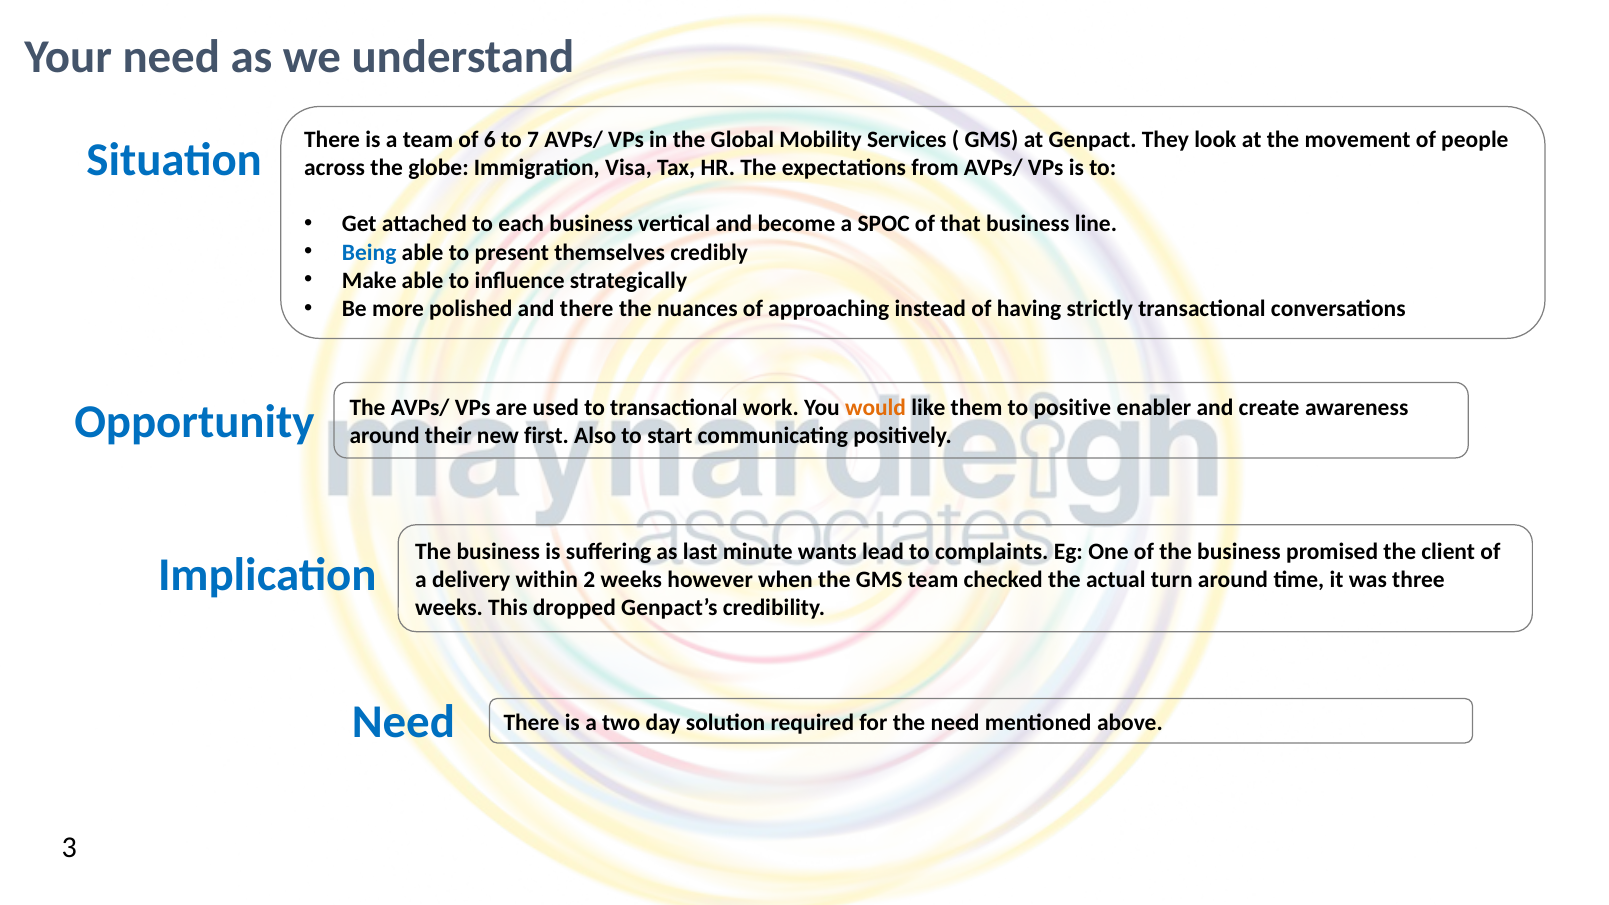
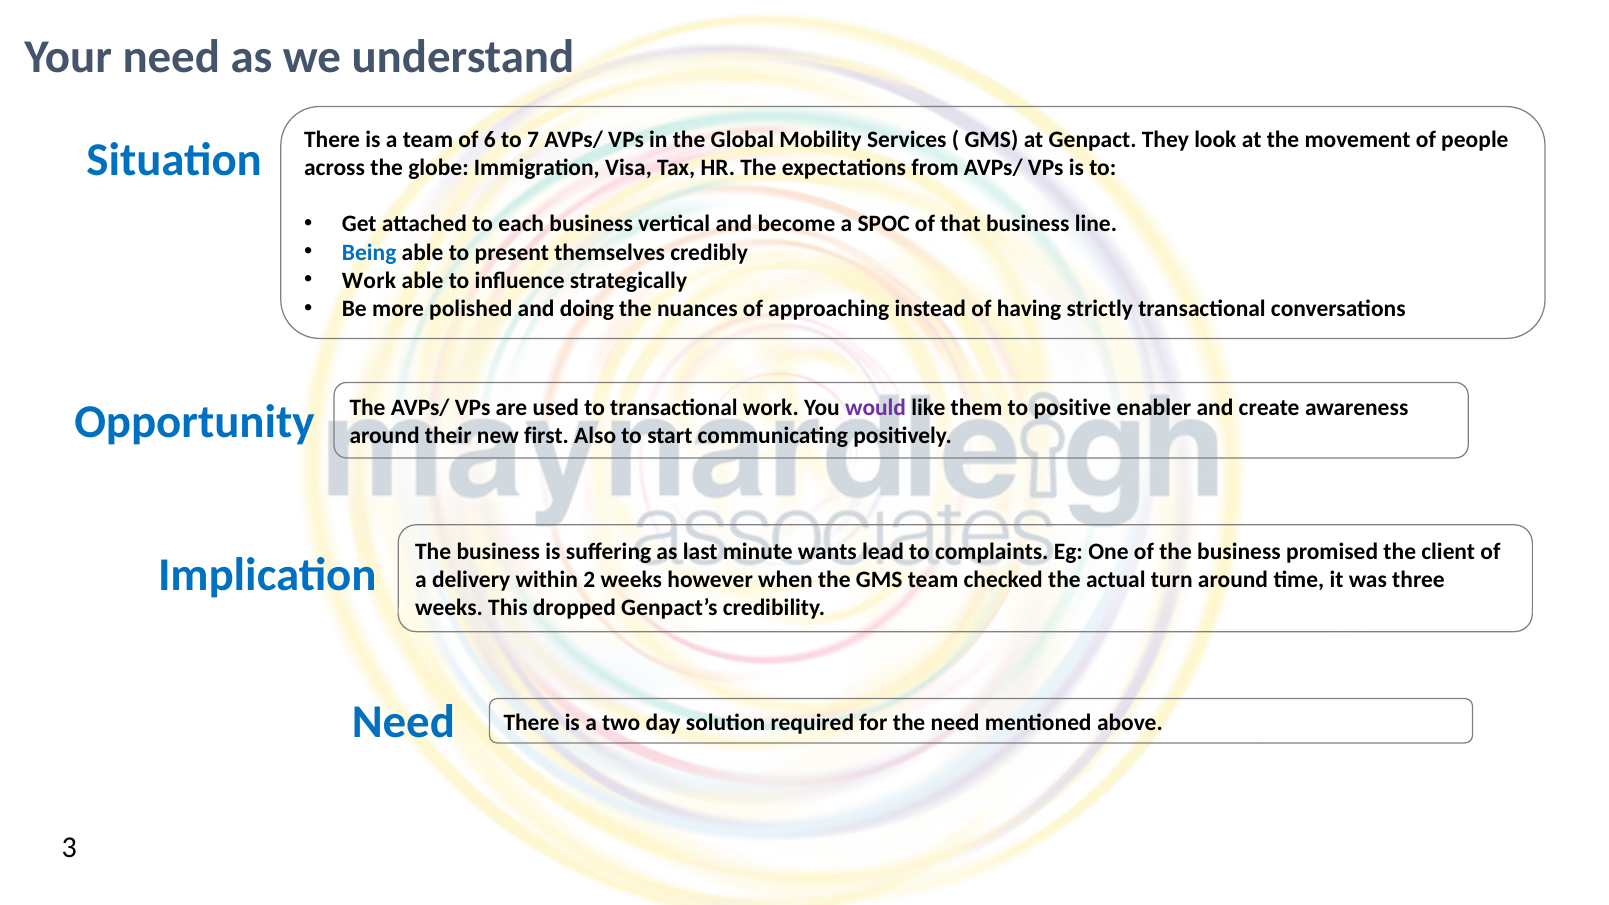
Make: Make -> Work (369, 280)
and there: there -> doing (587, 309)
would colour: orange -> purple (875, 408)
